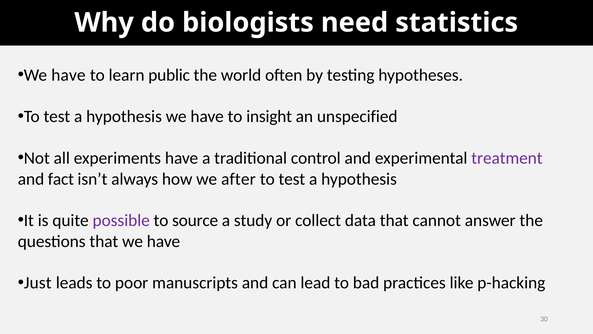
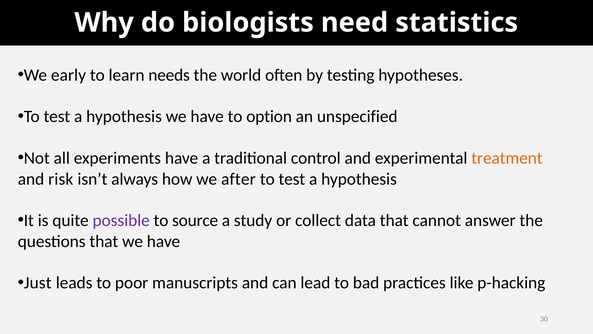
have: have -> early (68, 75)
public: public -> needs (169, 75)
insight: insight -> option (269, 116)
treatment colour: purple -> orange (507, 158)
fact: fact -> risk (61, 179)
